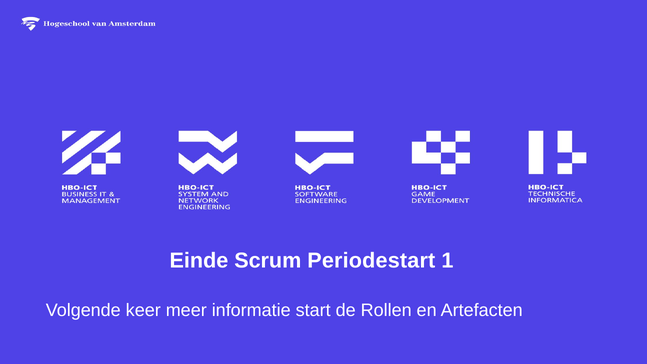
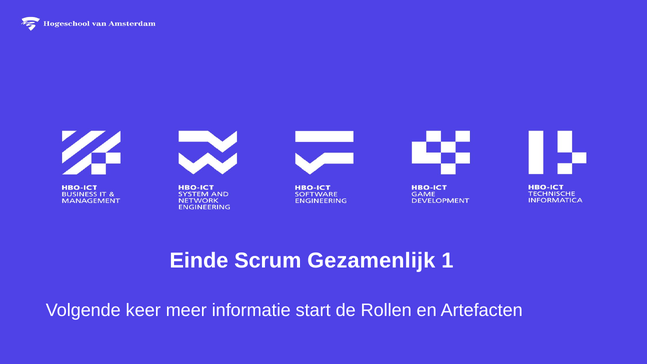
Periodestart: Periodestart -> Gezamenlijk (371, 261)
